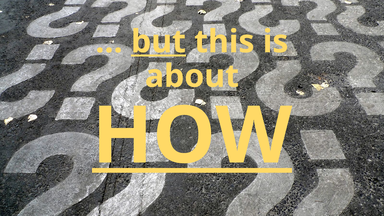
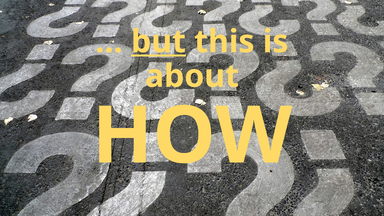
HOW underline: present -> none (192, 136)
